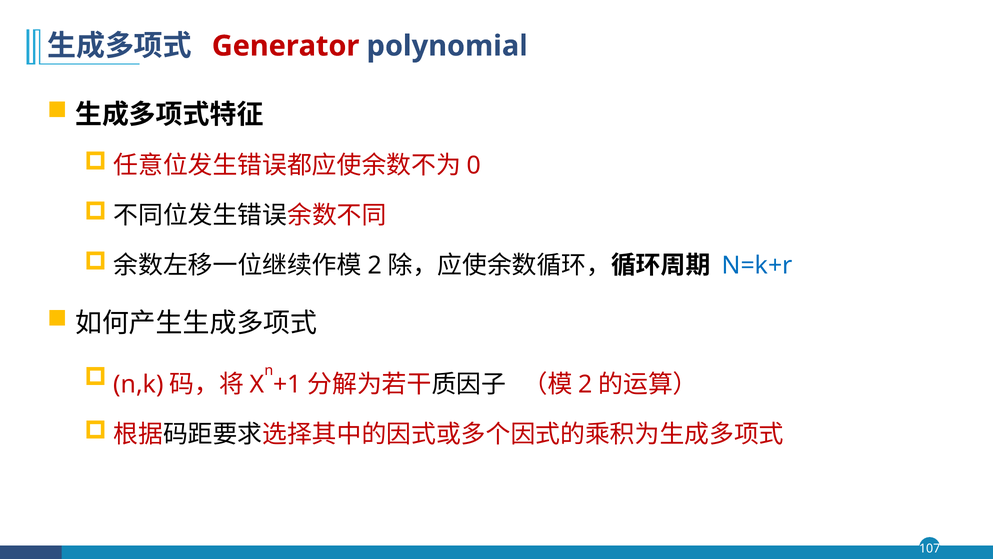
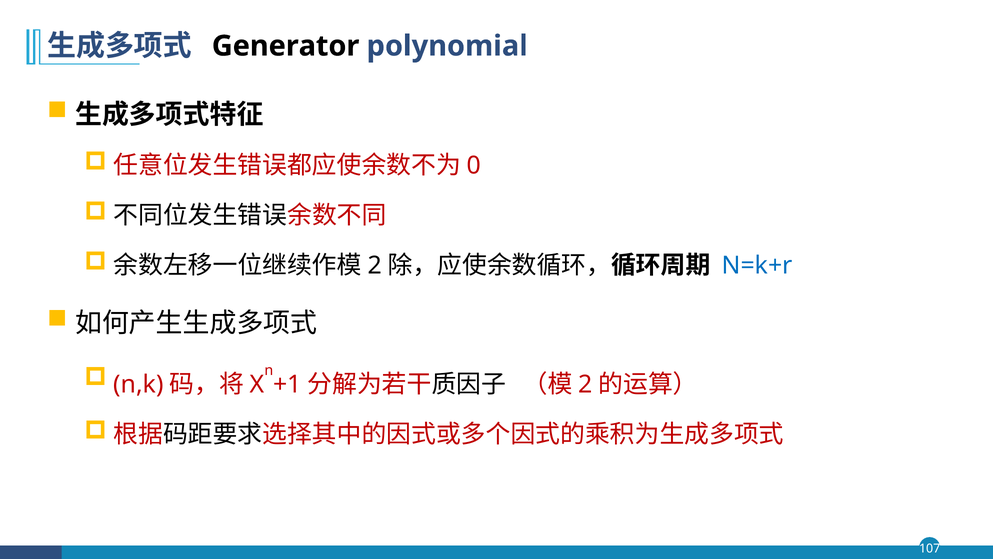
Generator colour: red -> black (286, 46)
